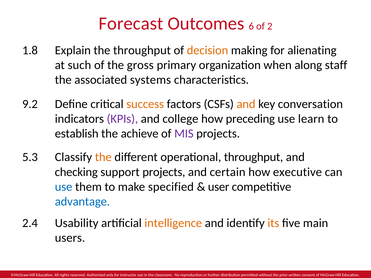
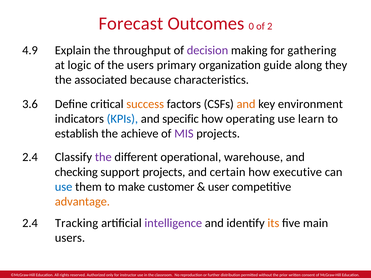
6: 6 -> 0 (251, 26)
1.8: 1.8 -> 4.9 (30, 50)
decision colour: orange -> purple (208, 50)
alienating: alienating -> gathering (312, 50)
such: such -> logic (79, 65)
the gross: gross -> users (140, 65)
when: when -> guide (278, 65)
staff: staff -> they (336, 65)
systems: systems -> because (151, 80)
9.2: 9.2 -> 3.6 (30, 104)
conversation: conversation -> environment (310, 104)
KPIs colour: purple -> blue (122, 119)
college: college -> specific (181, 119)
preceding: preceding -> operating (250, 119)
5.3: 5.3 -> 2.4 (30, 157)
the colour: orange -> purple (103, 157)
operational throughput: throughput -> warehouse (254, 157)
specified: specified -> customer (171, 187)
advantage colour: blue -> orange (82, 202)
Usability: Usability -> Tracking (77, 223)
intelligence colour: orange -> purple (173, 223)
